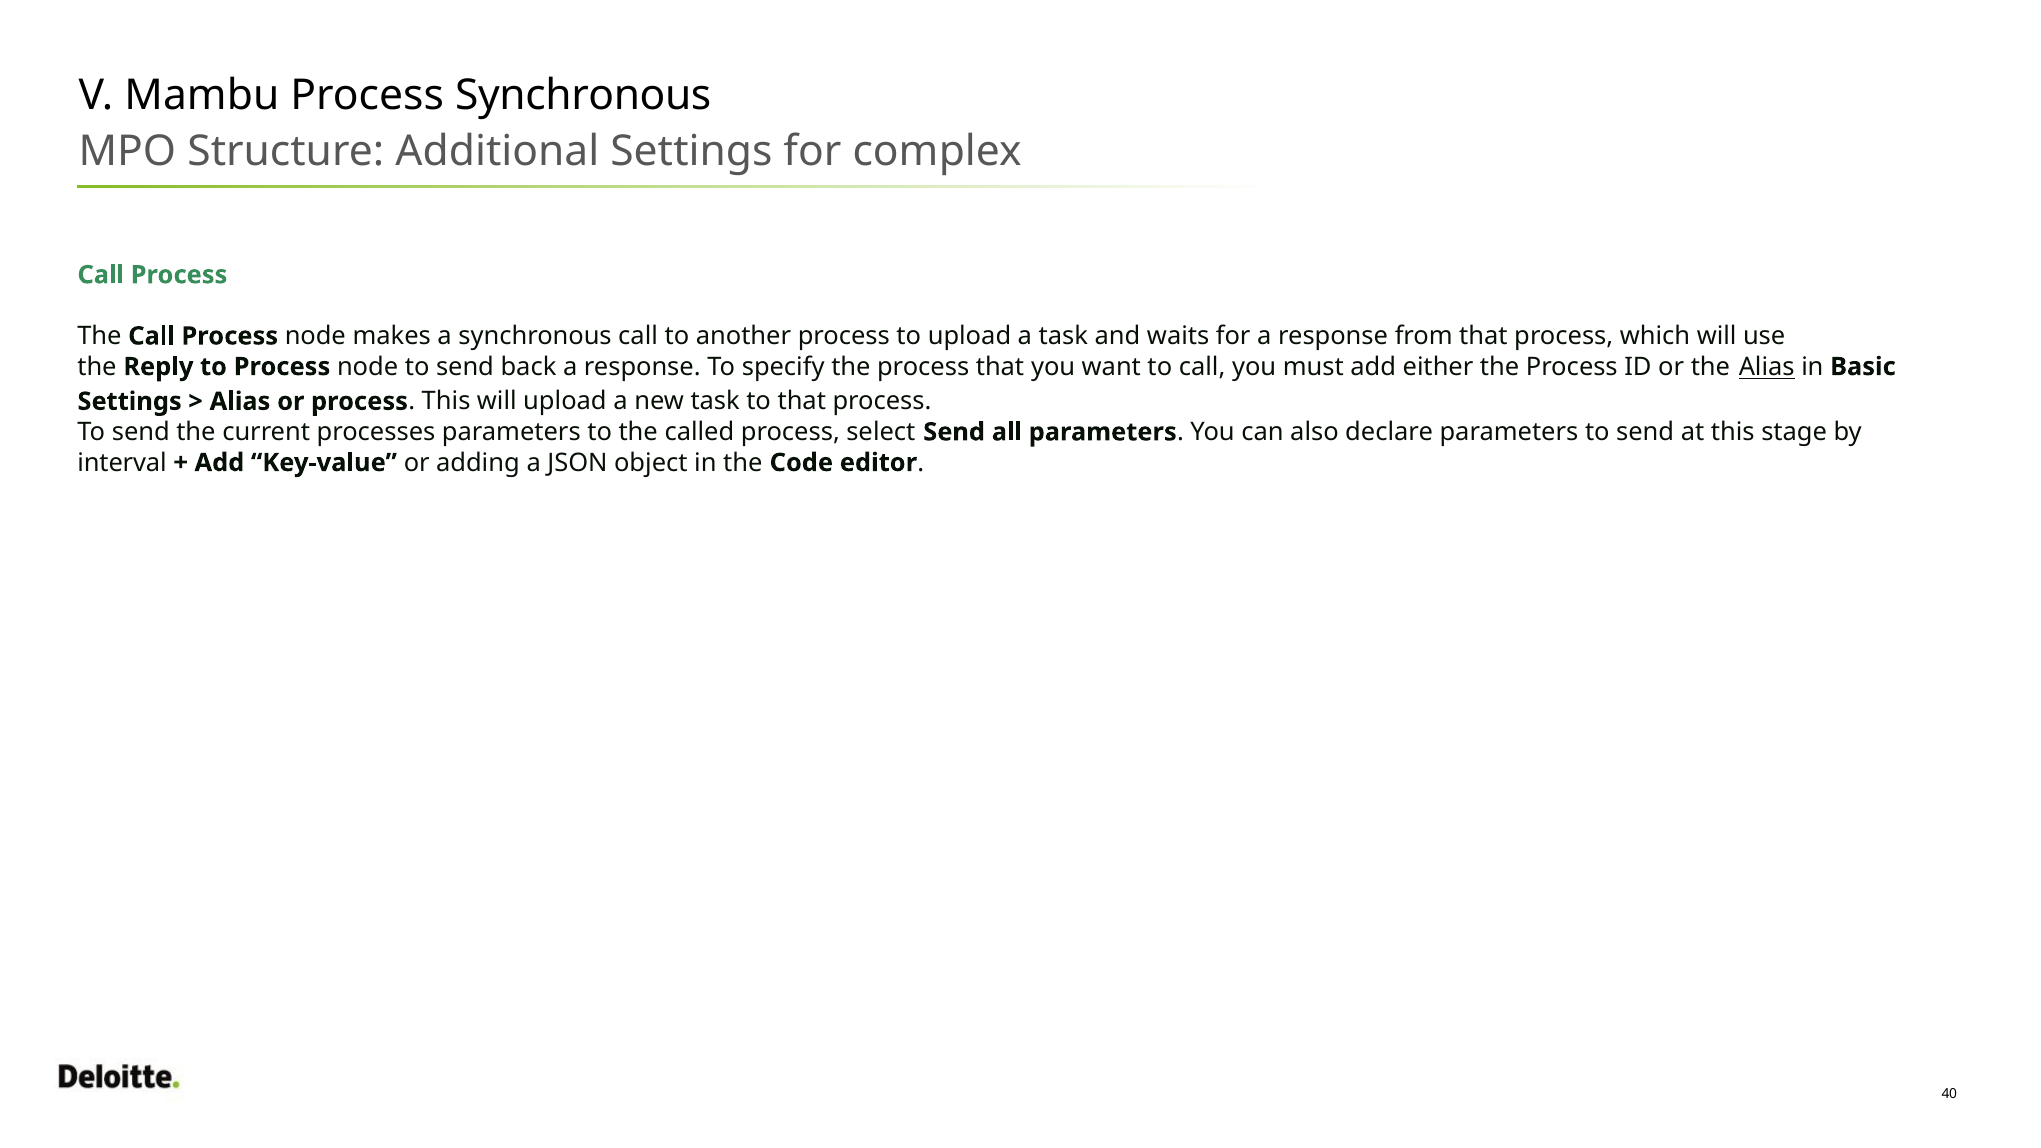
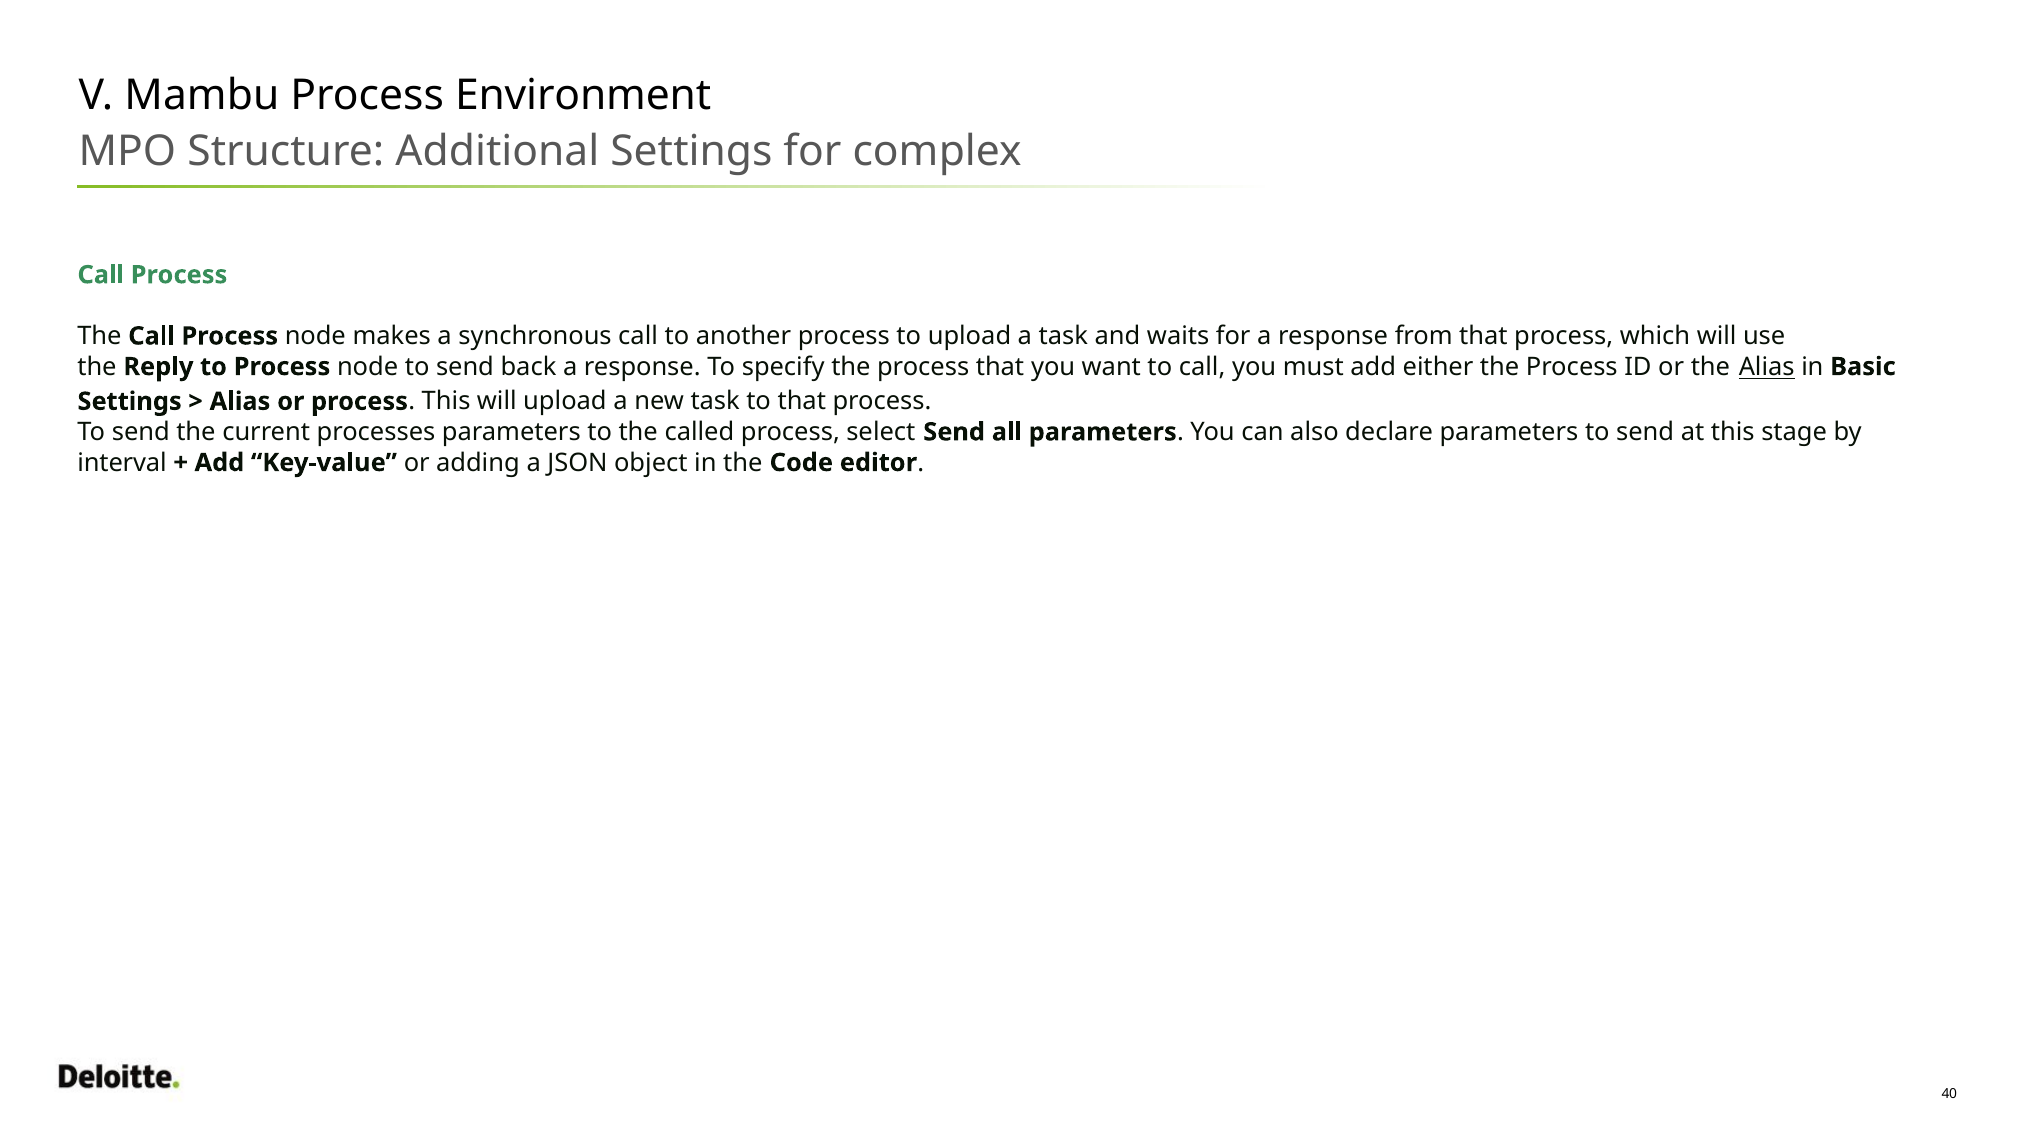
Process Synchronous: Synchronous -> Environment (583, 96)
